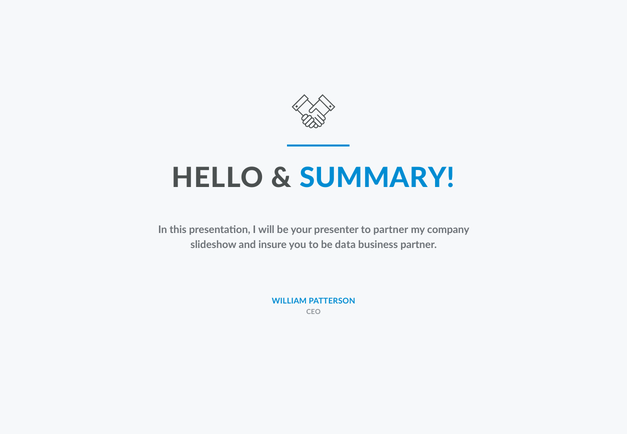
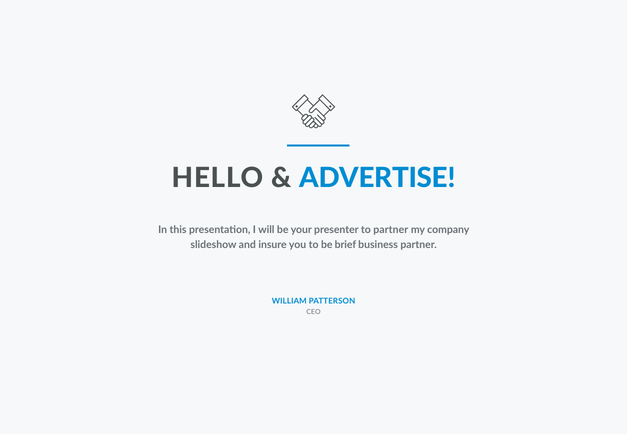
SUMMARY: SUMMARY -> ADVERTISE (377, 178)
data: data -> brief (345, 245)
